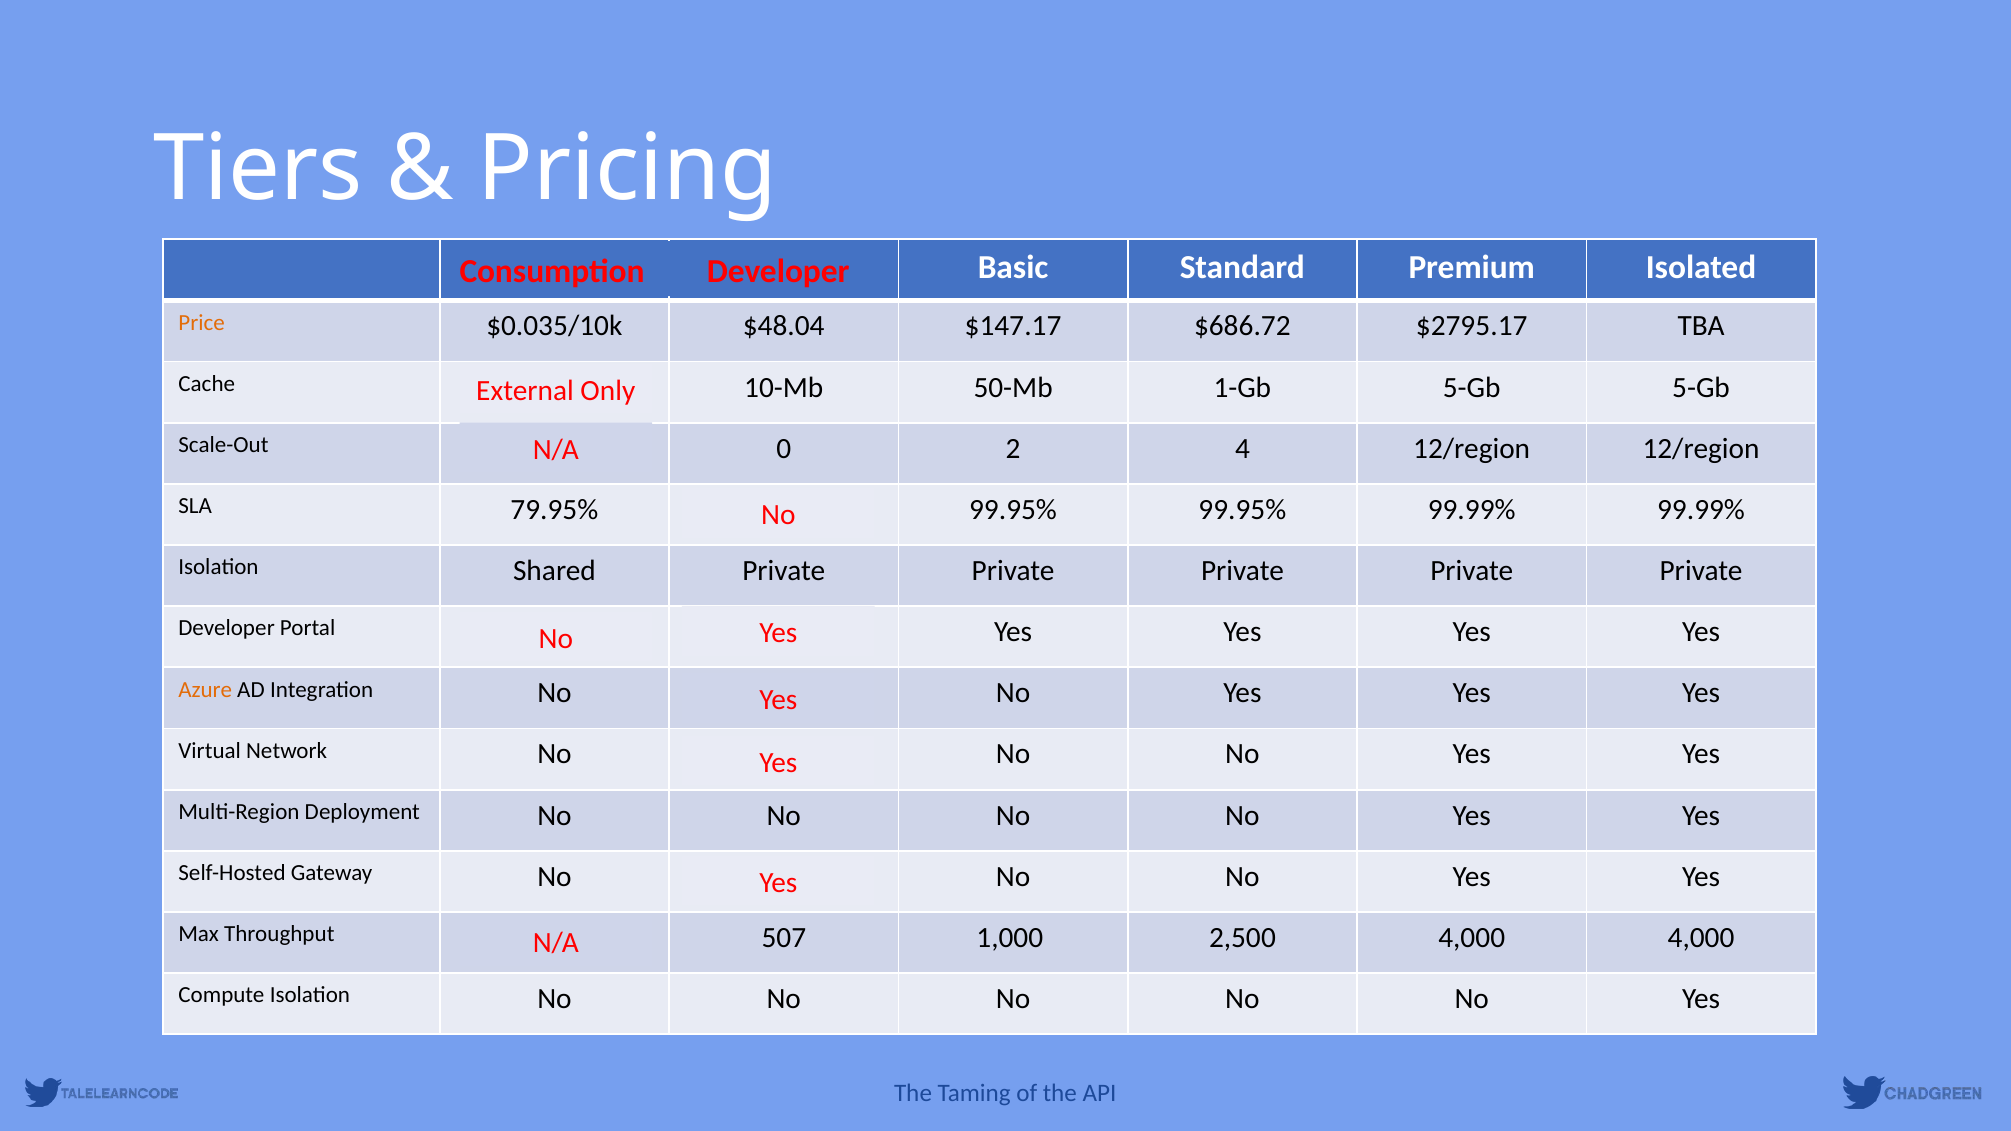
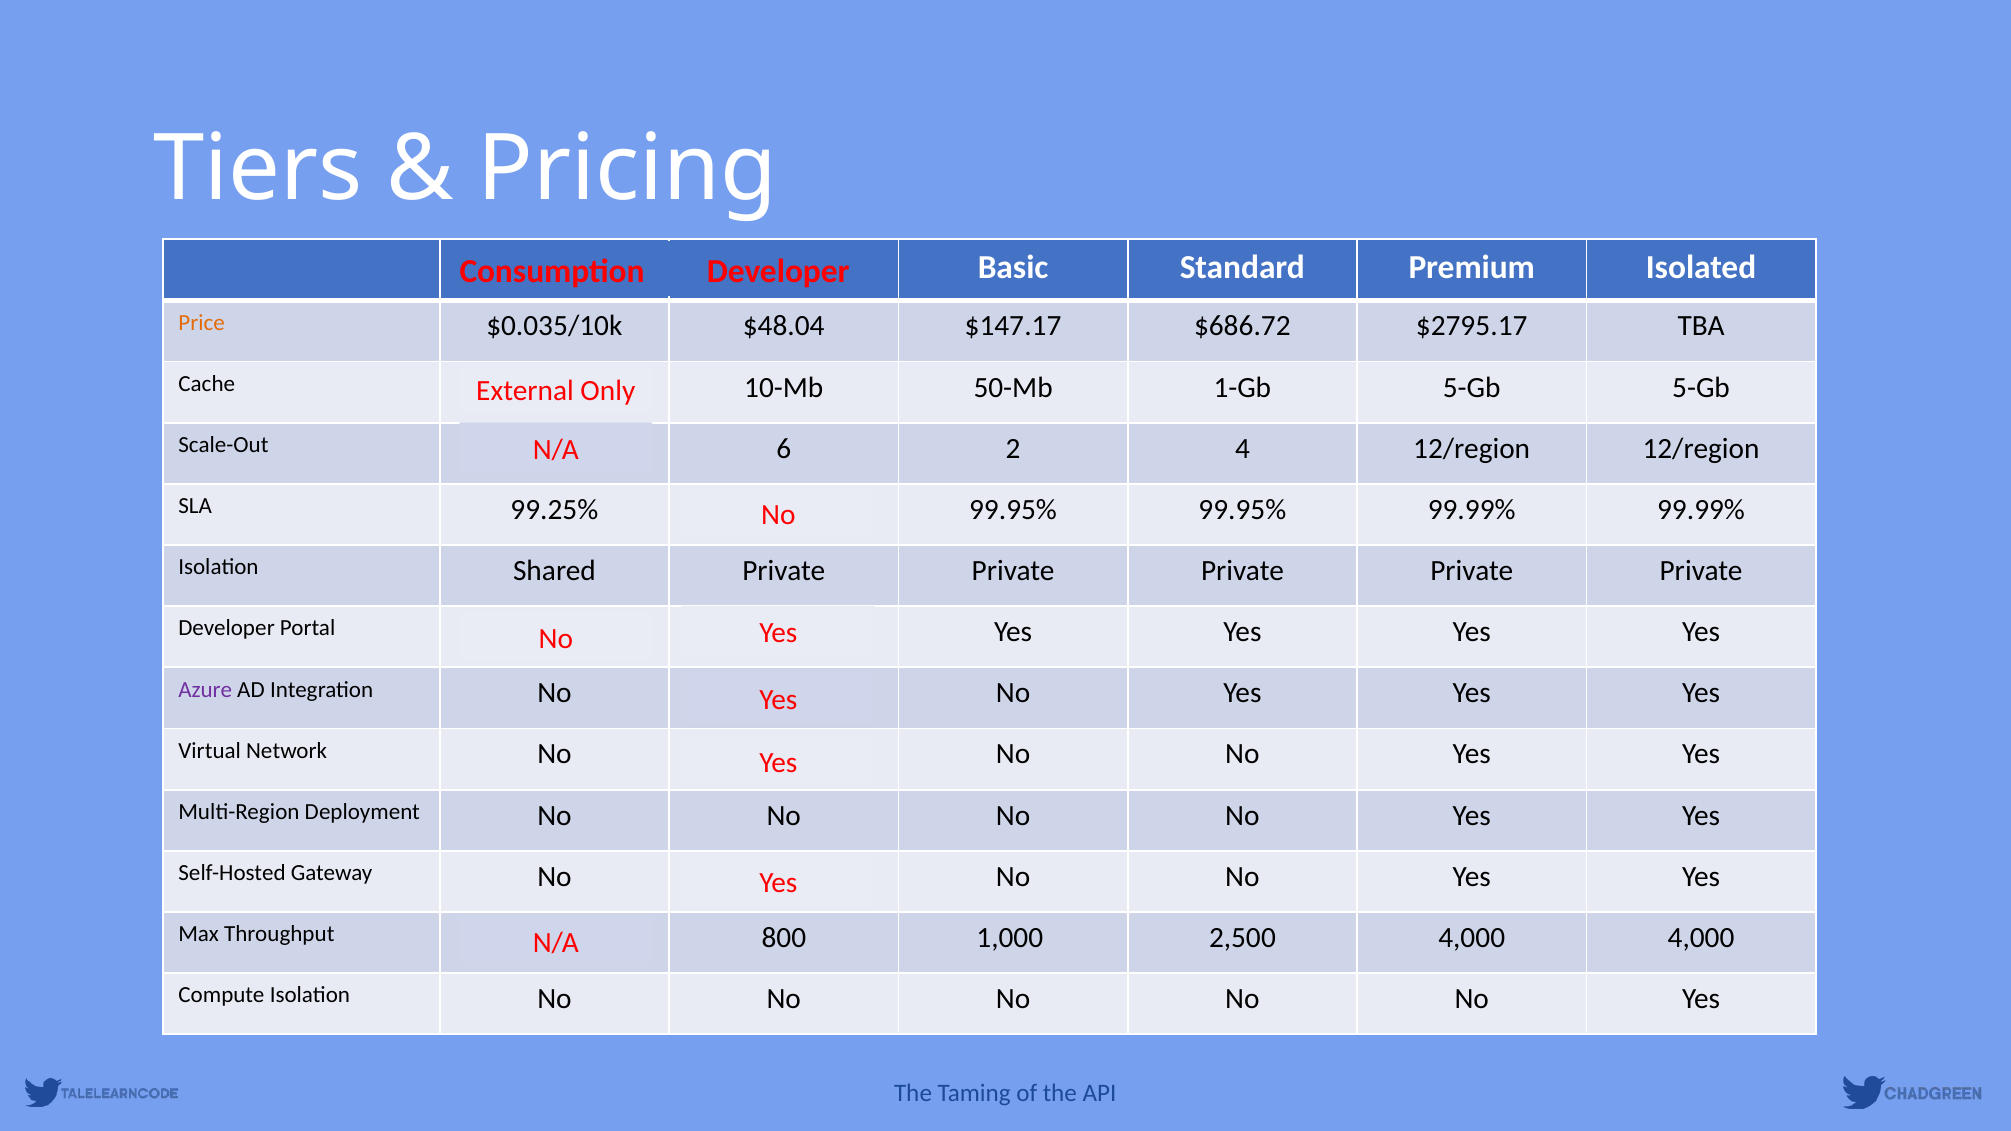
0: 0 -> 6 (784, 449)
79.95%: 79.95% -> 99.25% (554, 510)
Azure colour: orange -> purple (205, 690)
507: 507 -> 800 (784, 938)
